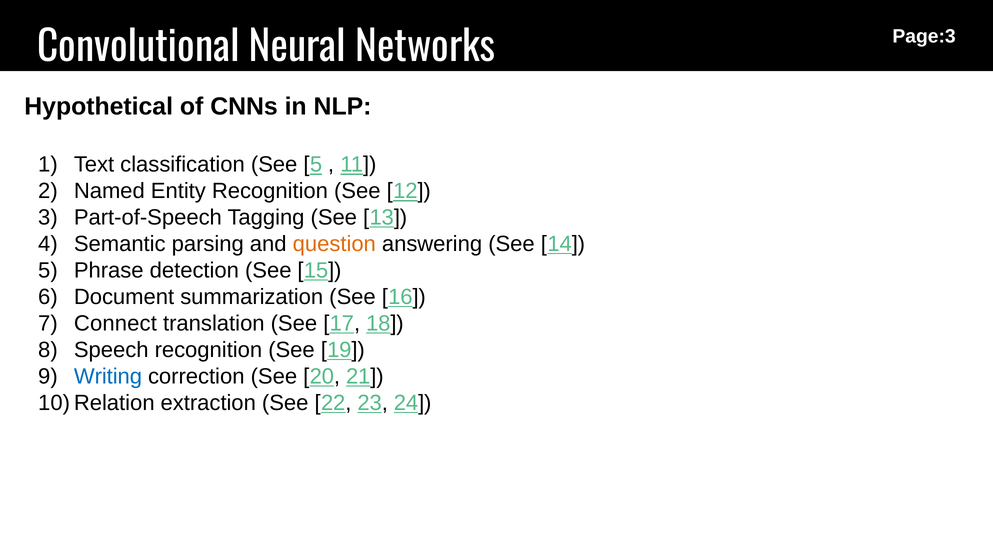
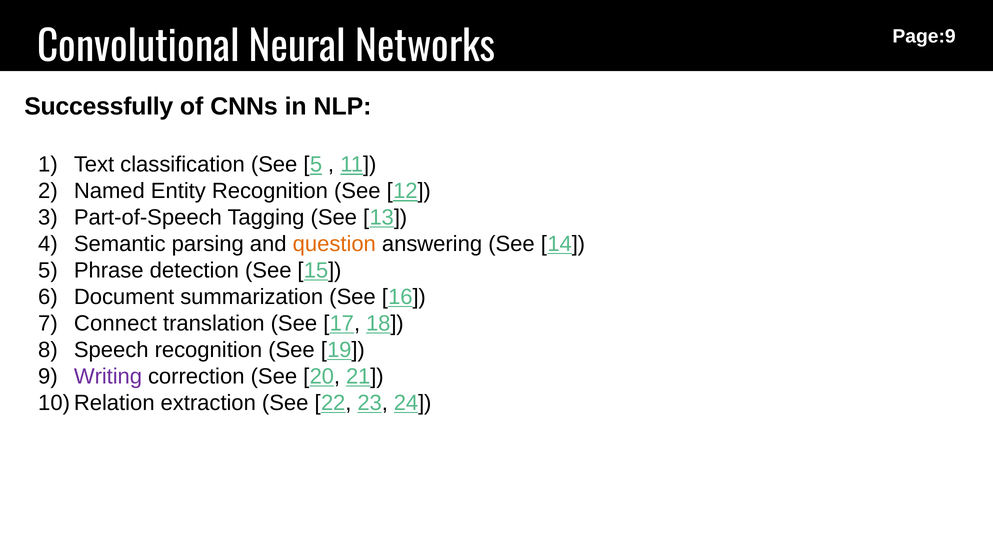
Page:3: Page:3 -> Page:9 (924, 36)
Hypothetical: Hypothetical -> Successfully (99, 107)
Writing colour: blue -> purple (108, 376)
